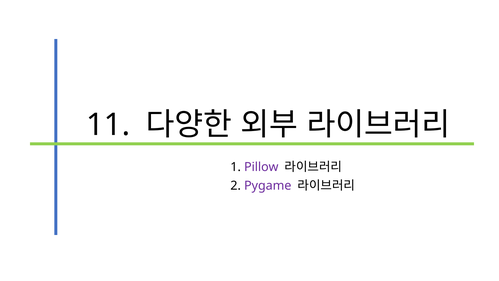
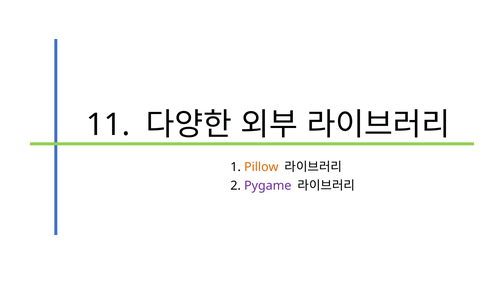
Pillow colour: purple -> orange (261, 167)
